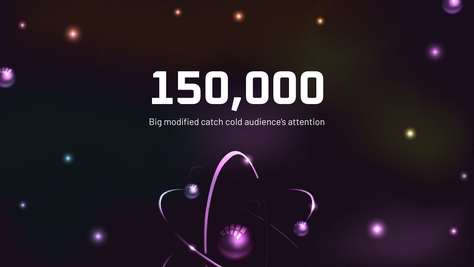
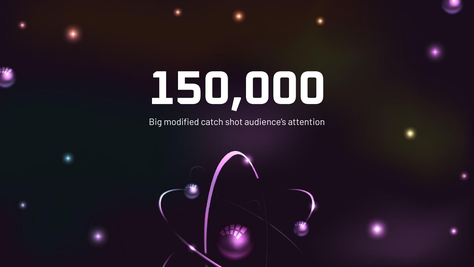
cold: cold -> shot (234, 122)
